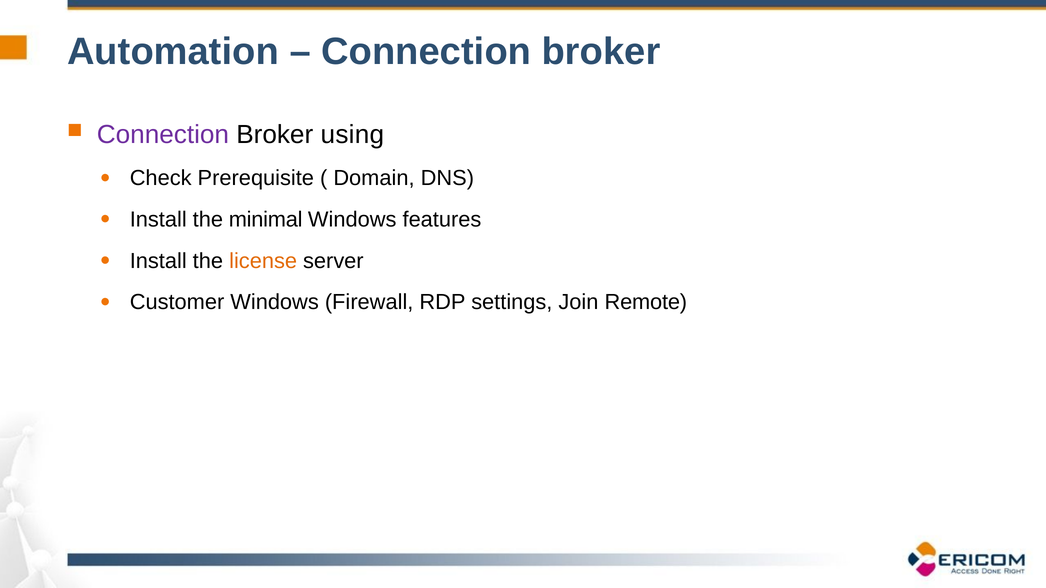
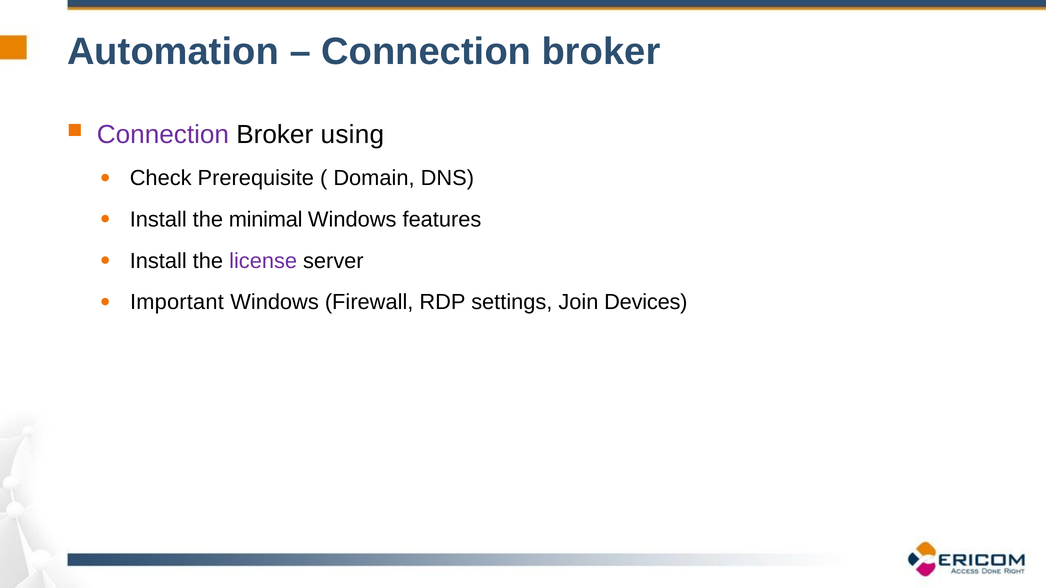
license colour: orange -> purple (263, 261)
Customer: Customer -> Important (177, 302)
Remote: Remote -> Devices (646, 302)
